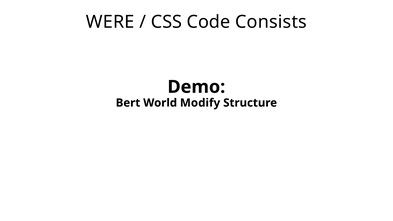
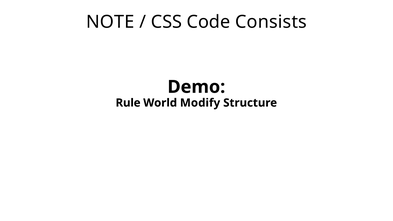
WERE: WERE -> NOTE (110, 22)
Bert: Bert -> Rule (128, 103)
